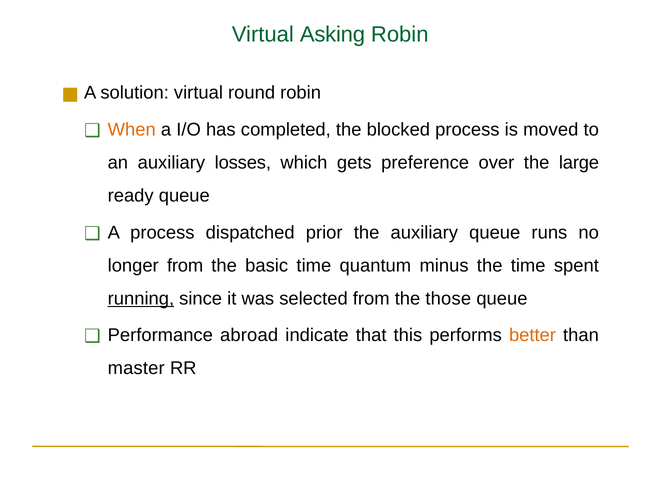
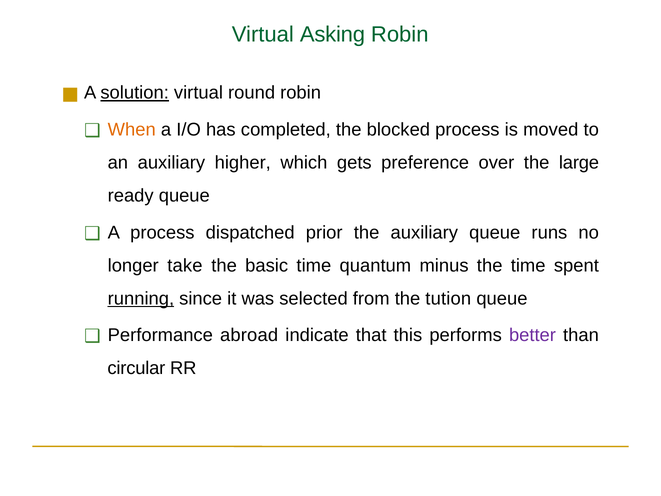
solution underline: none -> present (135, 93)
losses: losses -> higher (243, 163)
longer from: from -> take (185, 265)
those: those -> tution (448, 298)
better colour: orange -> purple (532, 335)
master: master -> circular (136, 368)
